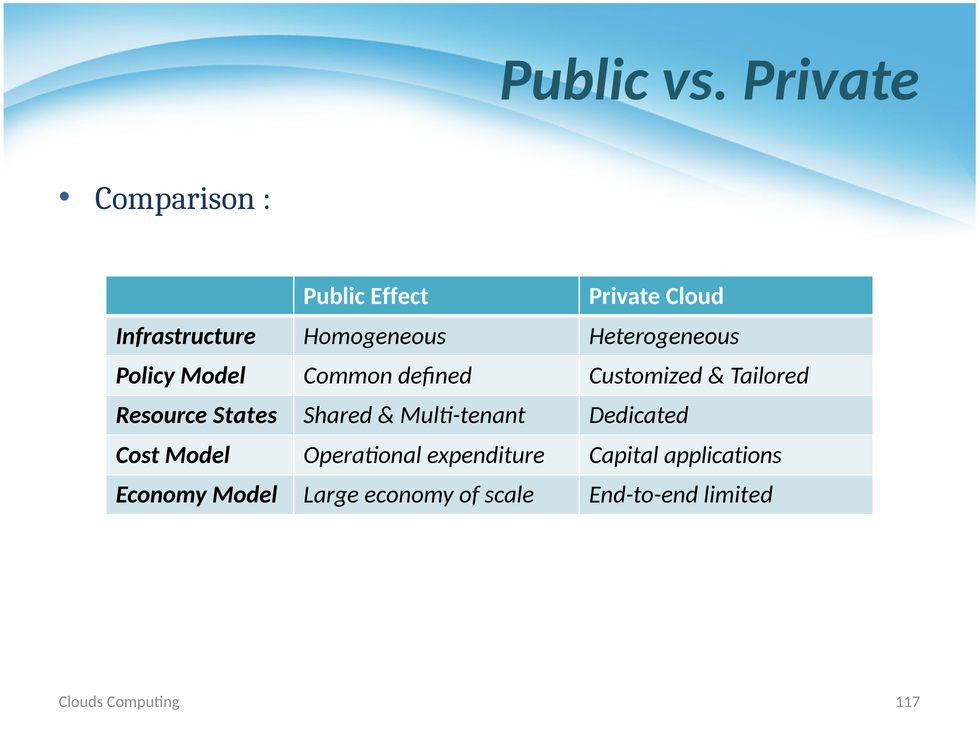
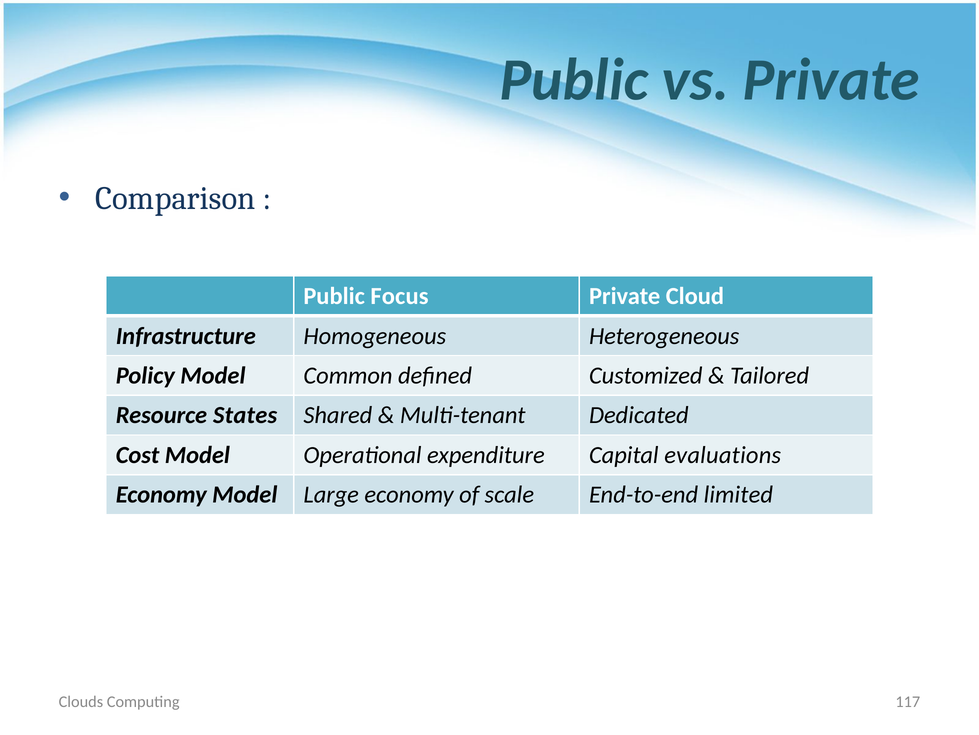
Effect: Effect -> Focus (399, 296)
applications: applications -> evaluations (723, 455)
